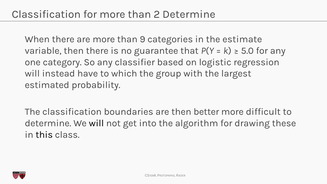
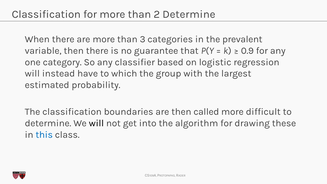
9: 9 -> 3 (143, 39)
estimate: estimate -> prevalent (242, 39)
5.0: 5.0 -> 0.9 (247, 51)
better: better -> called (206, 112)
this colour: black -> blue (44, 135)
